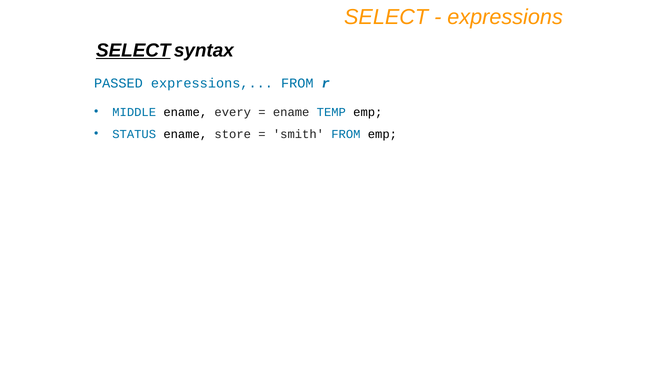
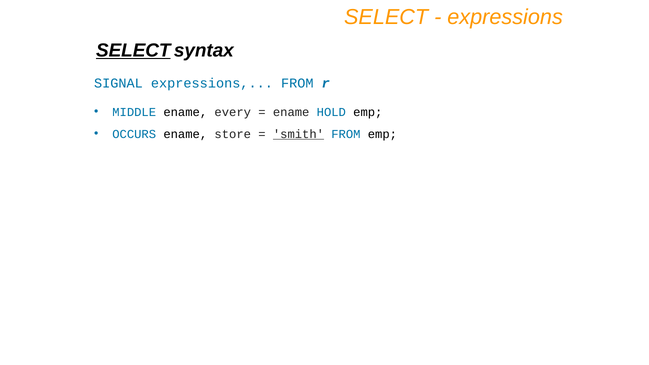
PASSED: PASSED -> SIGNAL (118, 83)
TEMP: TEMP -> HOLD (331, 112)
STATUS: STATUS -> OCCURS (134, 134)
smith underline: none -> present (298, 134)
